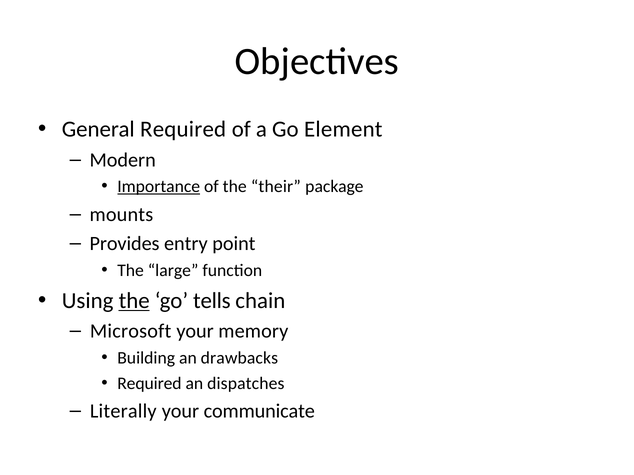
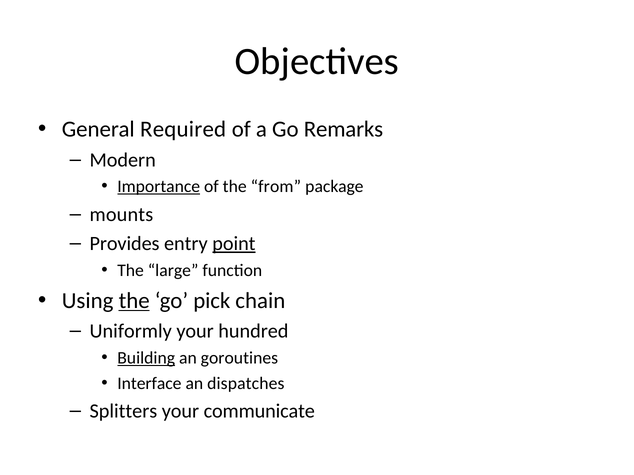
Element: Element -> Remarks (343, 129)
their: their -> from (276, 187)
point underline: none -> present (234, 244)
tells: tells -> pick (212, 301)
Microsoft: Microsoft -> Uniformly (131, 332)
memory: memory -> hundred (253, 332)
Building underline: none -> present (146, 358)
drawbacks: drawbacks -> goroutines (239, 358)
Required: Required -> Interface (149, 384)
Literally: Literally -> Splitters (123, 412)
